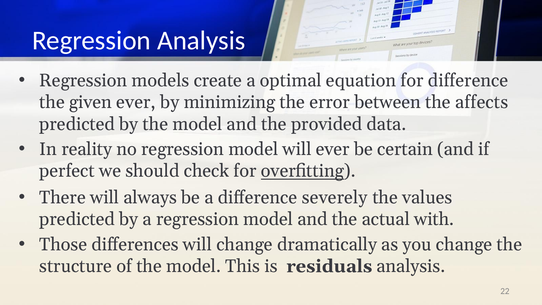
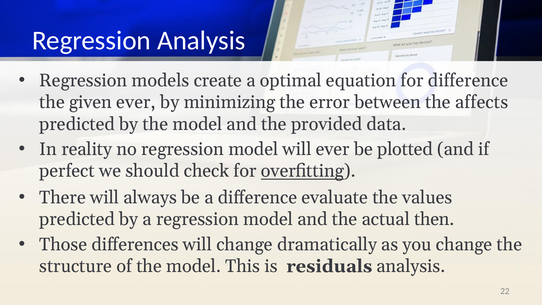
certain: certain -> plotted (405, 149)
severely: severely -> evaluate (335, 197)
with: with -> then (434, 219)
